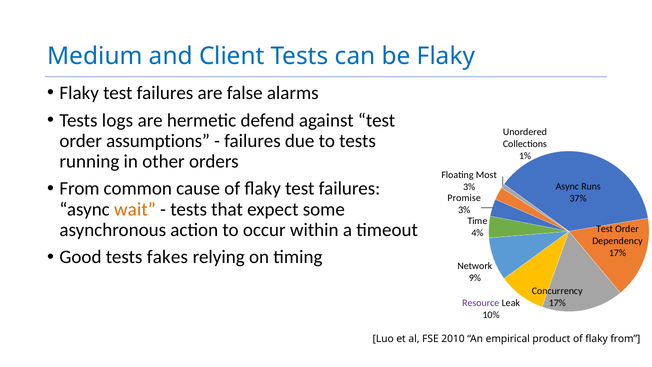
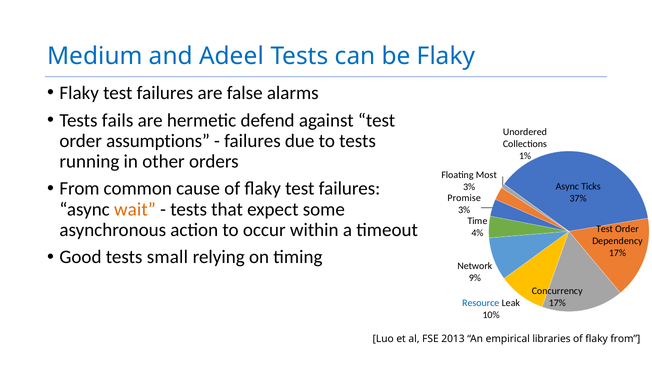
Client: Client -> Adeel (232, 56)
logs: logs -> fails (118, 120)
Runs: Runs -> Ticks (591, 186)
fakes: fakes -> small (167, 257)
Resource colour: purple -> blue (481, 303)
2010: 2010 -> 2013 (453, 338)
product: product -> libraries (551, 338)
